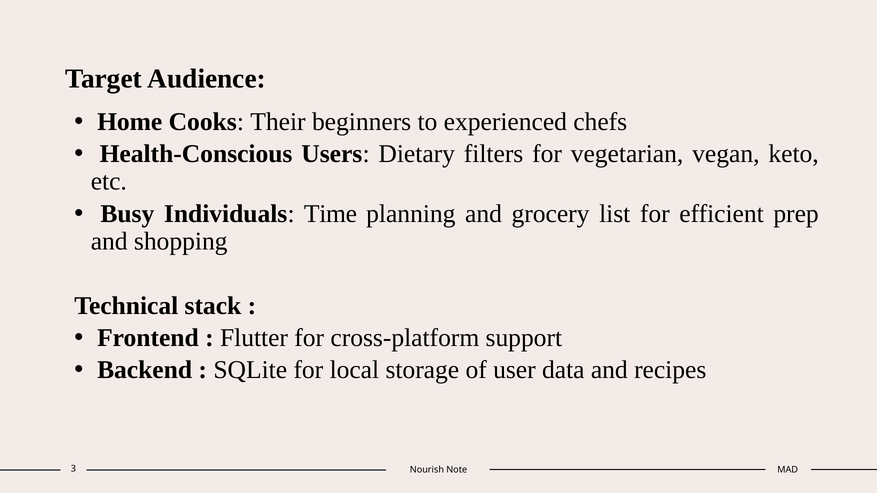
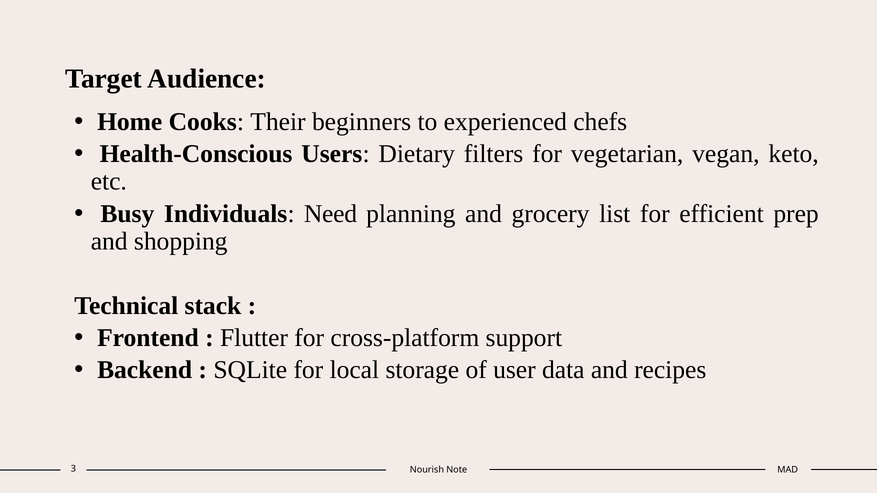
Time: Time -> Need (330, 214)
